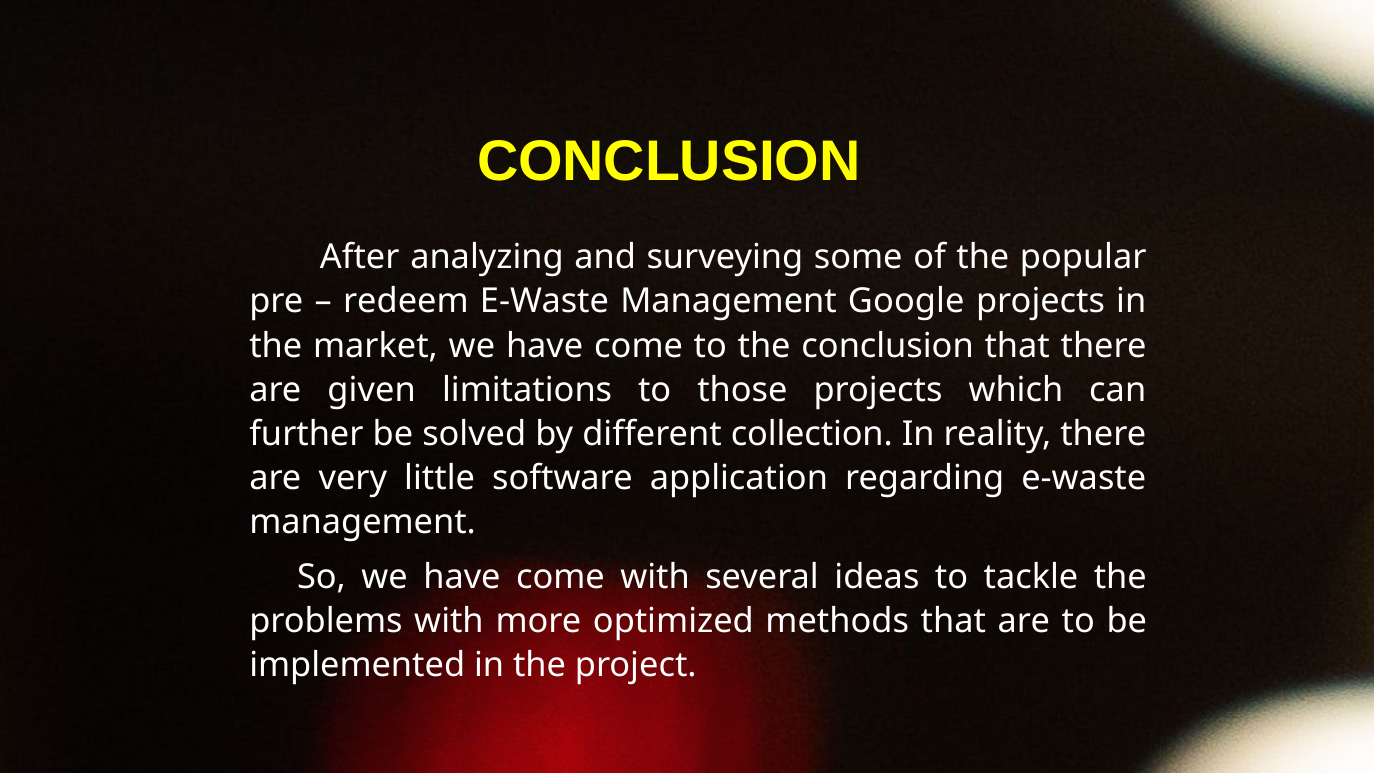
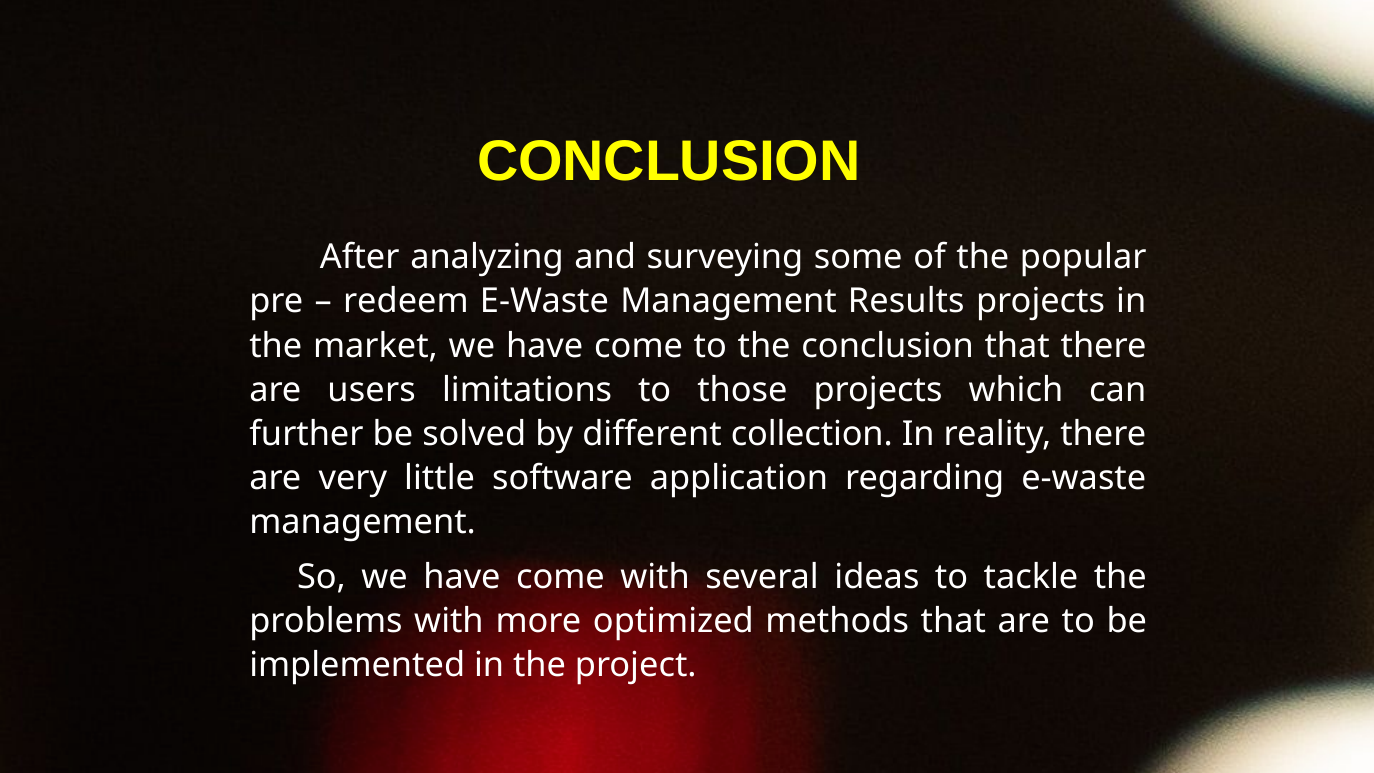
Google: Google -> Results (906, 301)
given: given -> users (372, 390)
